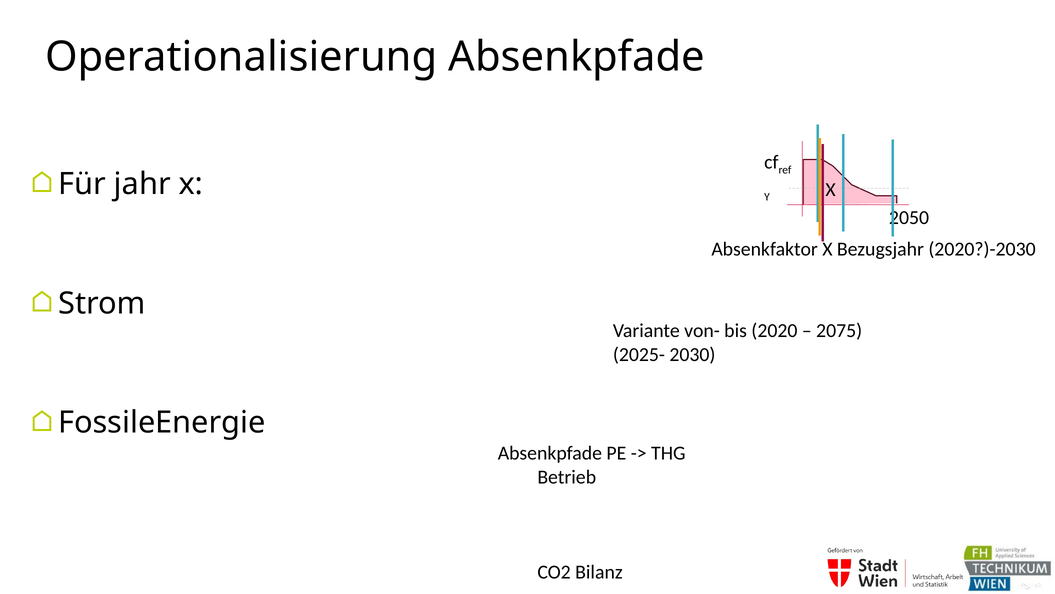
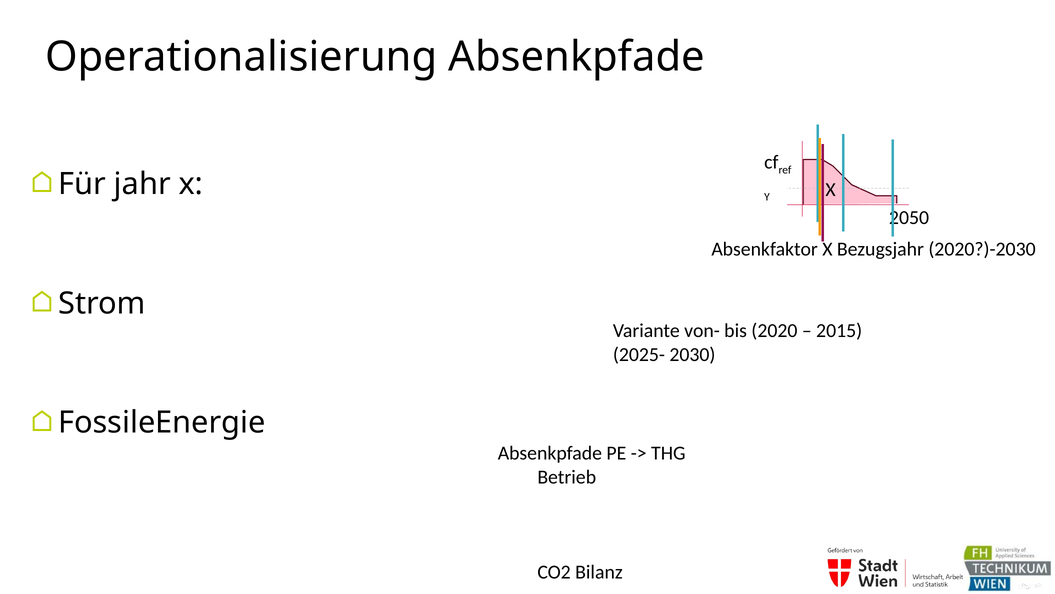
2075: 2075 -> 2015 (839, 331)
